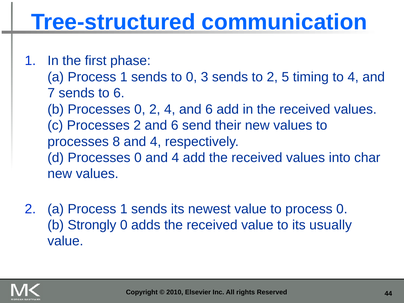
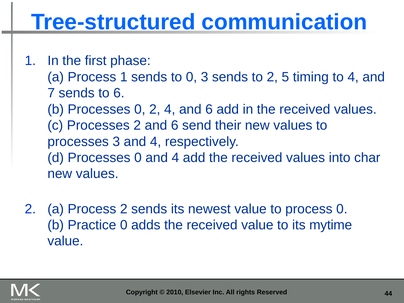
processes 8: 8 -> 3 (116, 142)
2 a Process 1: 1 -> 2 (124, 209)
Strongly: Strongly -> Practice (92, 225)
usually: usually -> mytime (331, 225)
